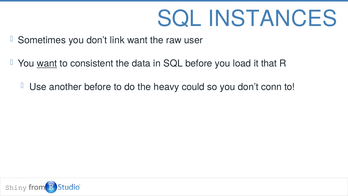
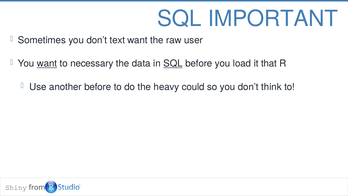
INSTANCES: INSTANCES -> IMPORTANT (273, 19)
link: link -> text (117, 40)
consistent: consistent -> necessary (92, 63)
SQL underline: none -> present (173, 63)
conn: conn -> think (271, 87)
